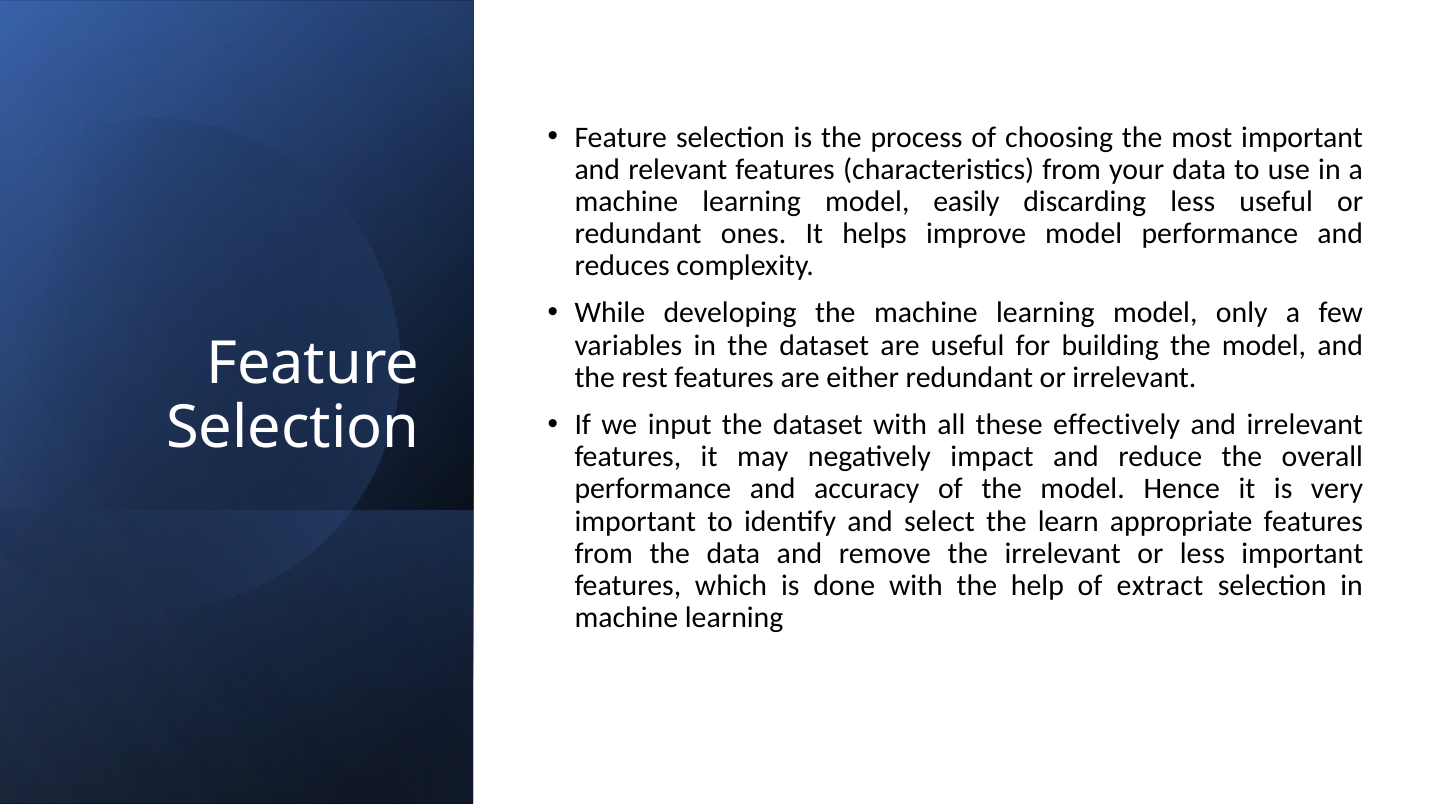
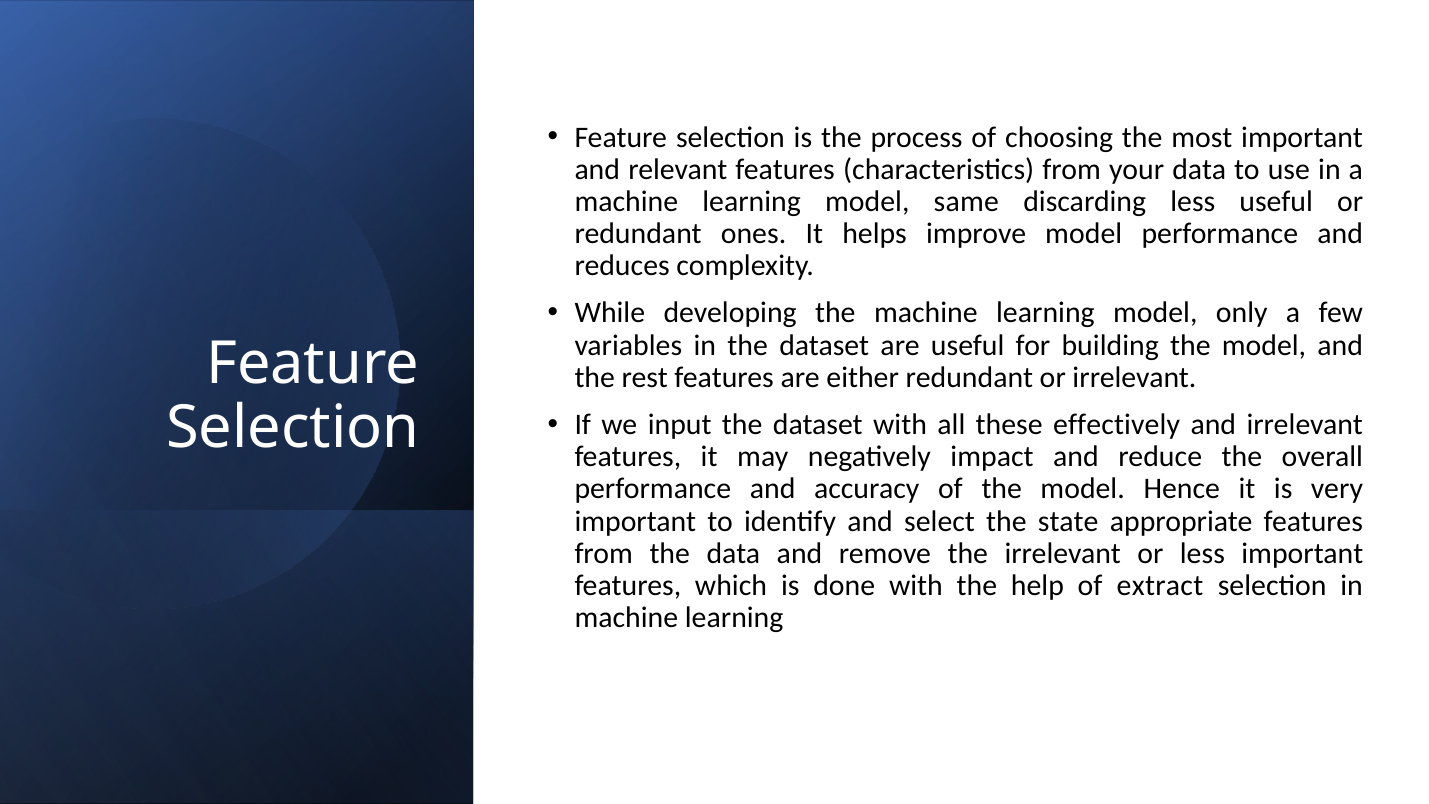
easily: easily -> same (966, 202)
learn: learn -> state (1068, 521)
